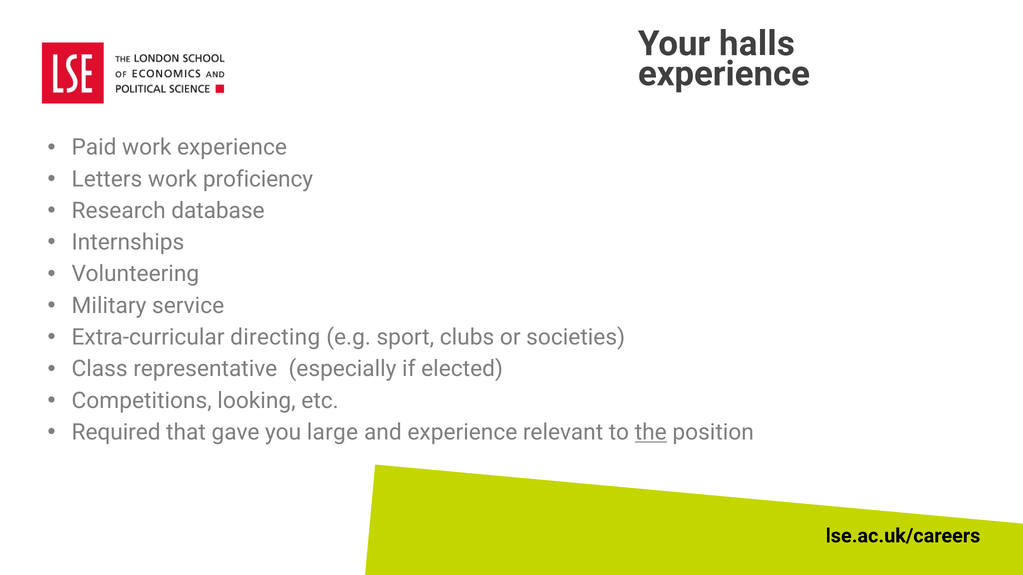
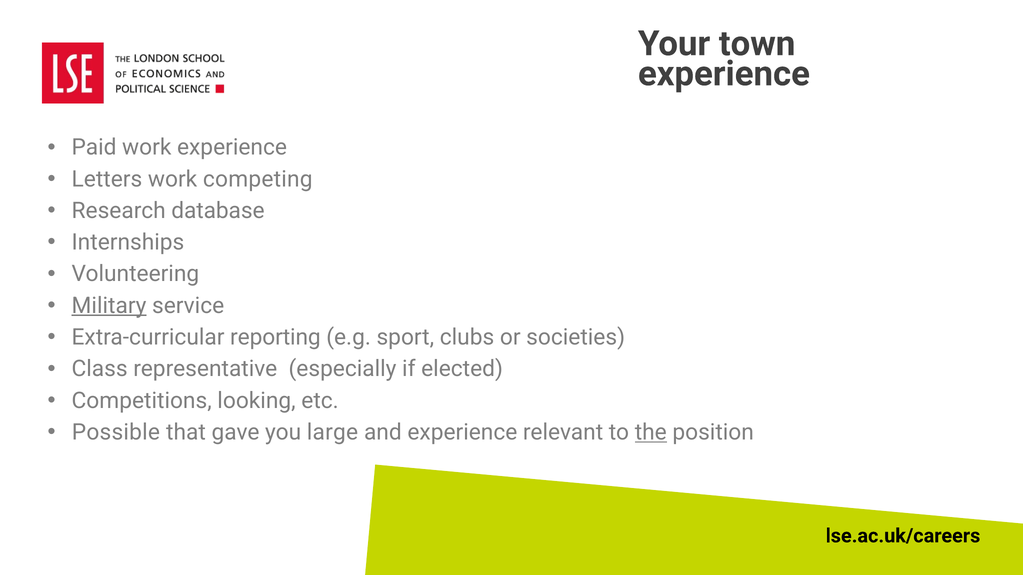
halls: halls -> town (757, 44)
proficiency: proficiency -> competing (258, 179)
Military underline: none -> present (109, 306)
directing: directing -> reporting (275, 338)
Required: Required -> Possible (116, 433)
